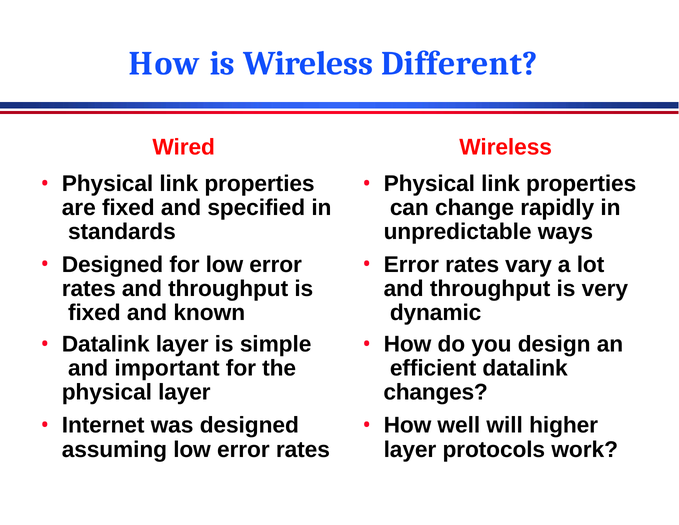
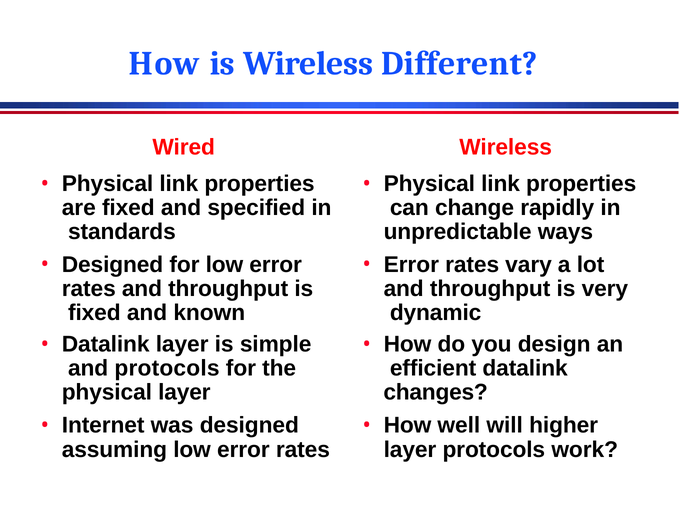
and important: important -> protocols (167, 368)
